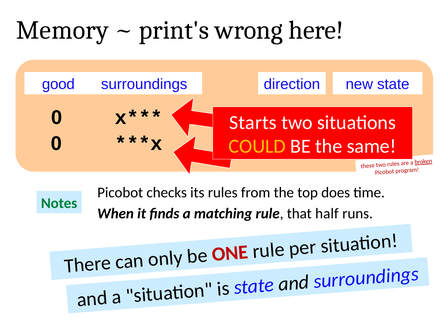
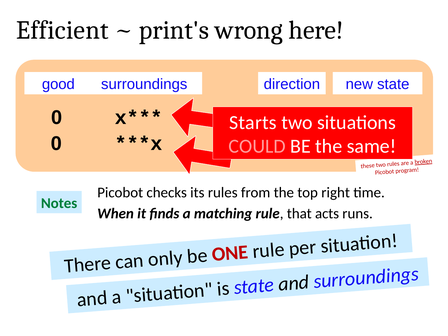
Memory: Memory -> Efficient (62, 30)
COULD colour: yellow -> pink (257, 146)
does: does -> right (336, 193)
half: half -> acts (327, 214)
